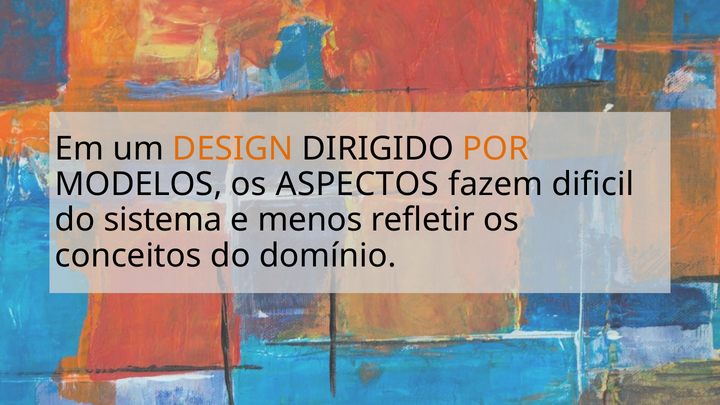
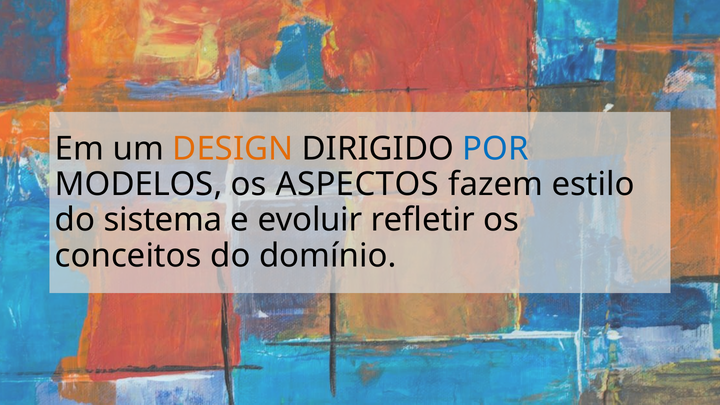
POR colour: orange -> blue (496, 149)
dificil: dificil -> estilo (593, 184)
menos: menos -> evoluir (310, 220)
